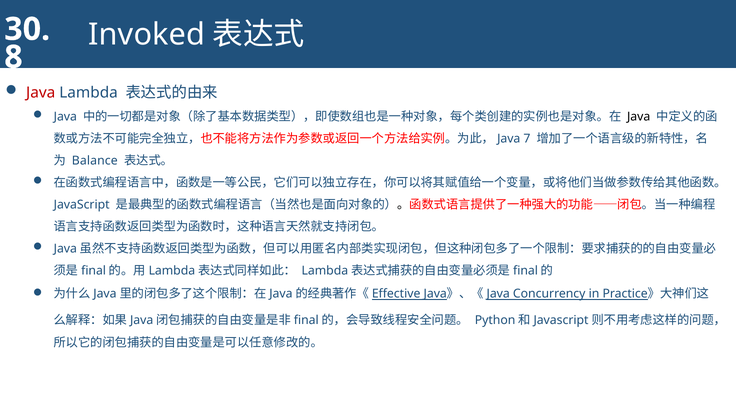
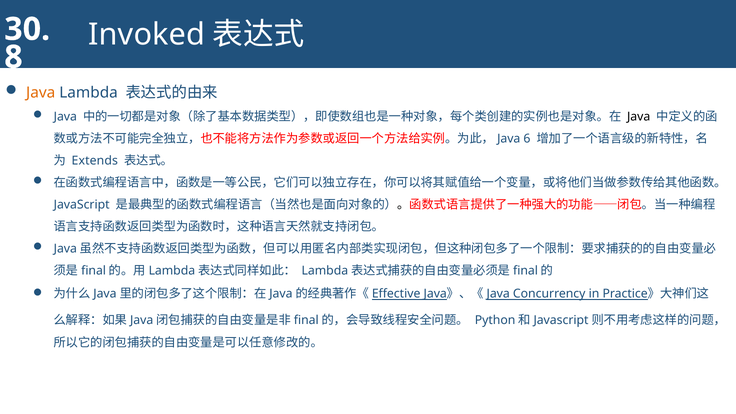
Java colour: red -> orange (41, 93)
7: 7 -> 6 (527, 139)
Balance: Balance -> Extends (95, 161)
